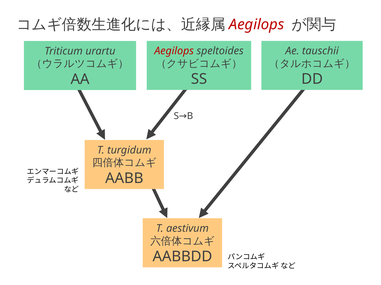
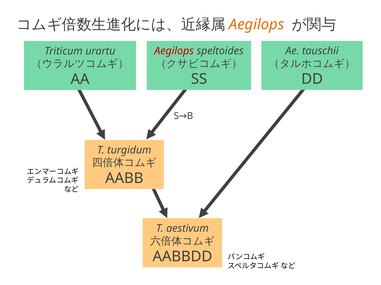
Aegilops colour: red -> orange (257, 24)
